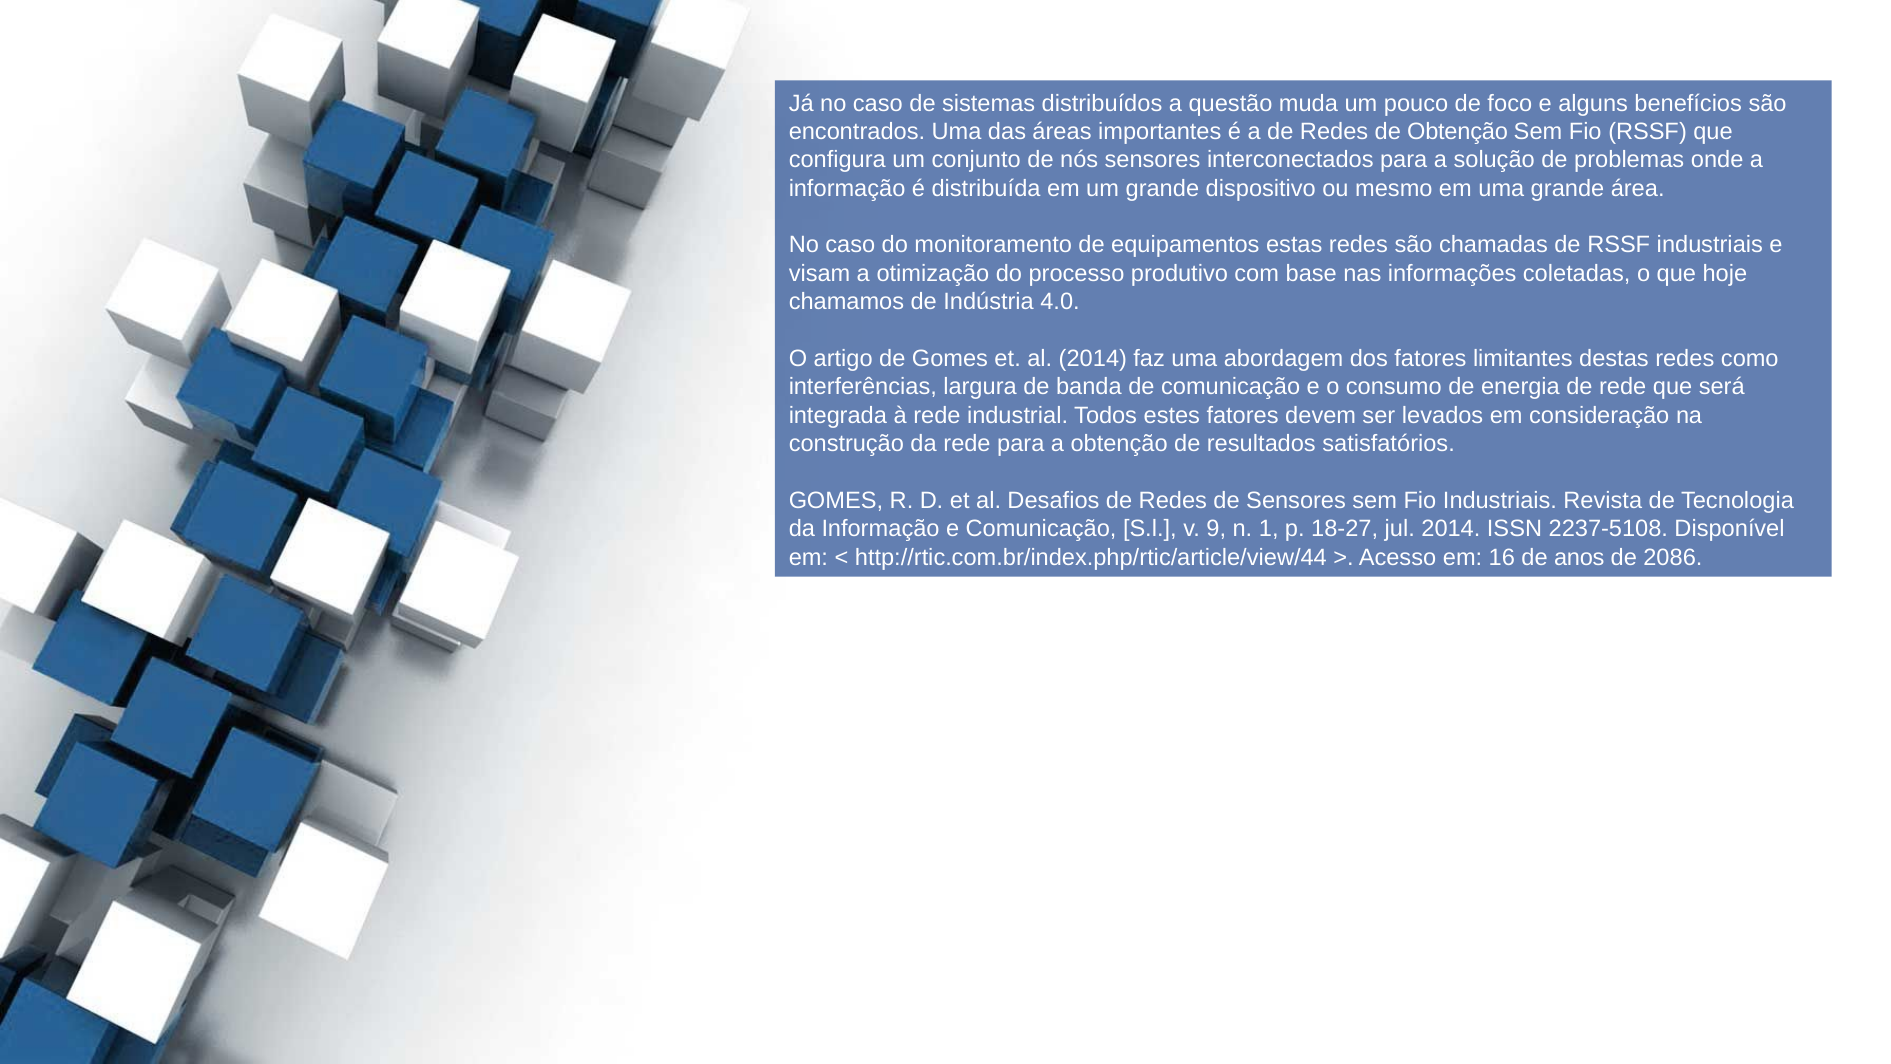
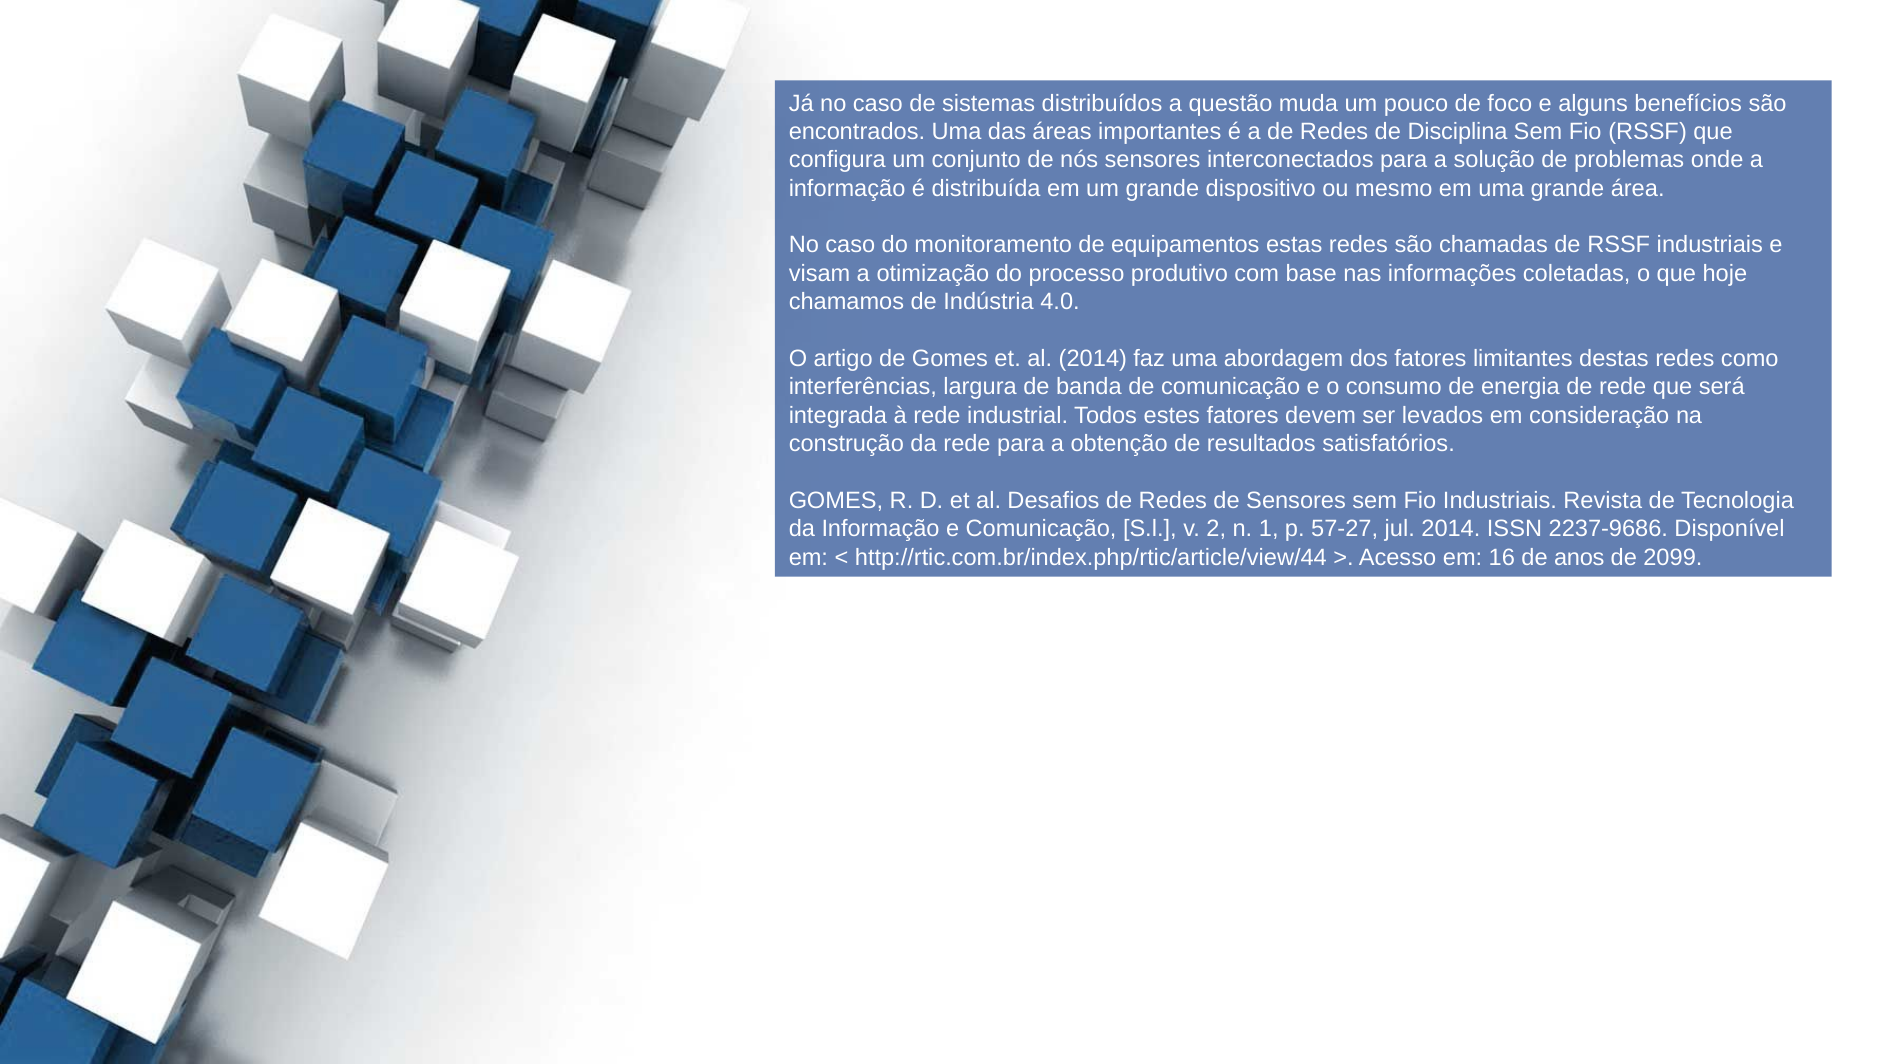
de Obtenção: Obtenção -> Disciplina (1457, 132)
9: 9 -> 2 (1216, 529)
18-27: 18-27 -> 57-27 (1345, 529)
2237-5108: 2237-5108 -> 2237-9686 (1608, 529)
2086: 2086 -> 2099 (1673, 557)
